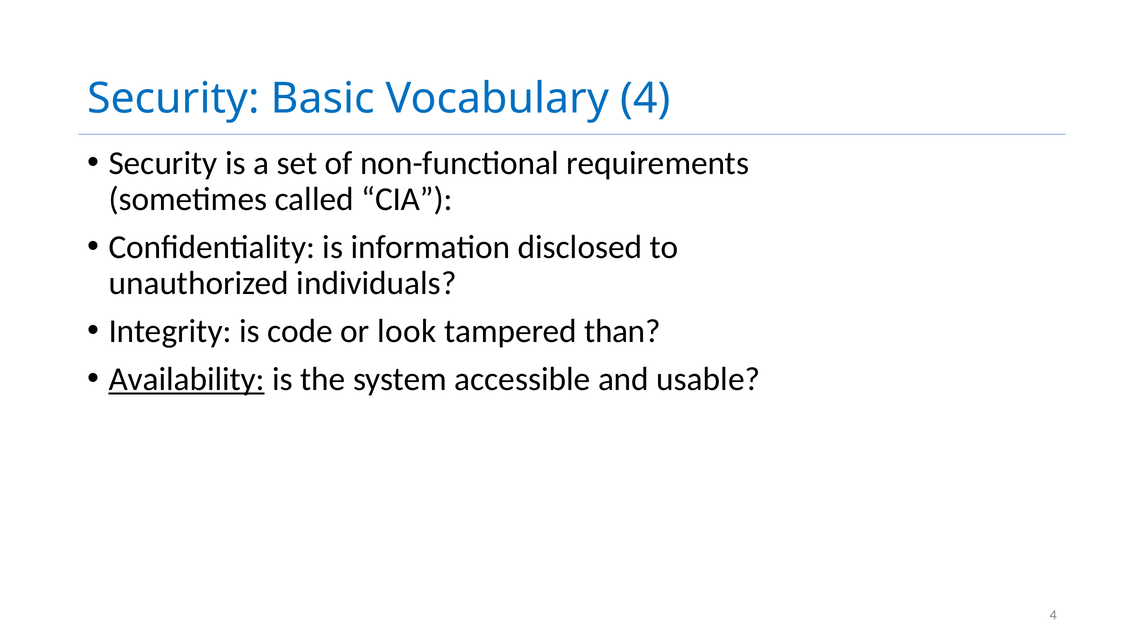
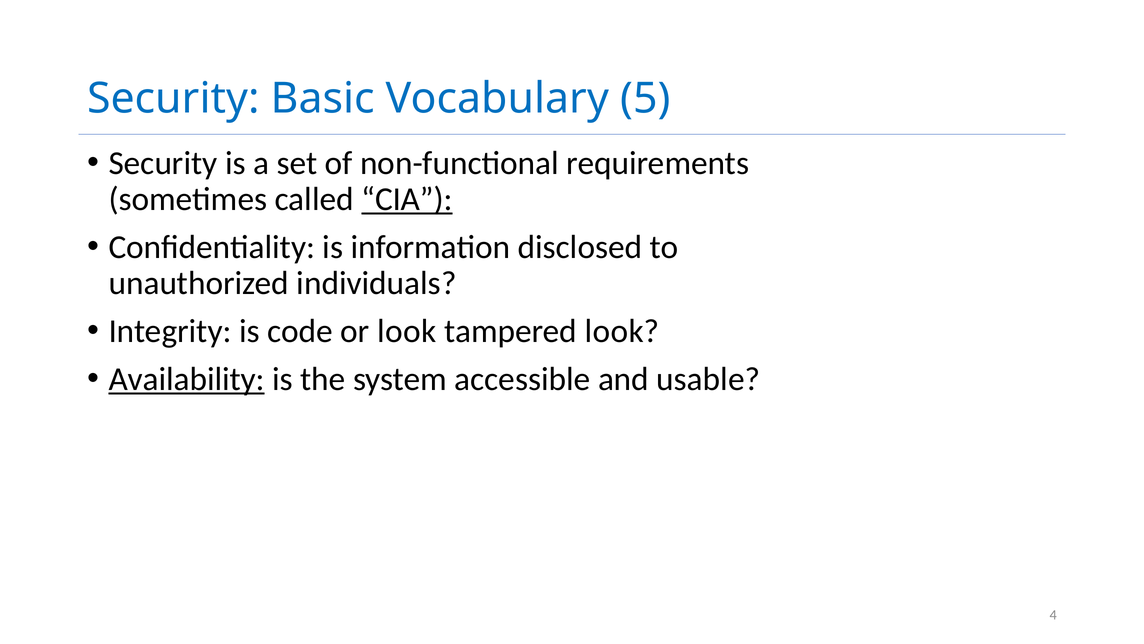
Vocabulary 4: 4 -> 5 (645, 98)
CIA underline: none -> present (407, 199)
tampered than: than -> look (622, 331)
